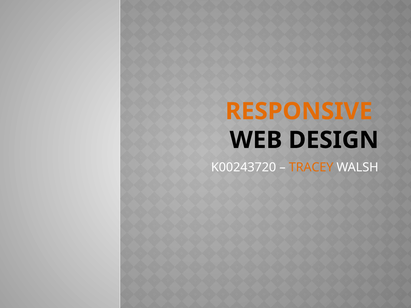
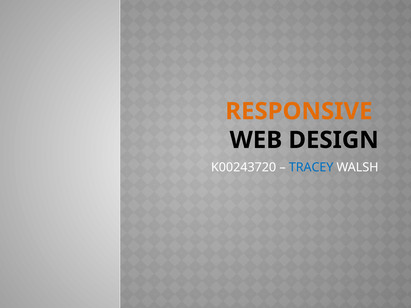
TRACEY colour: orange -> blue (311, 168)
